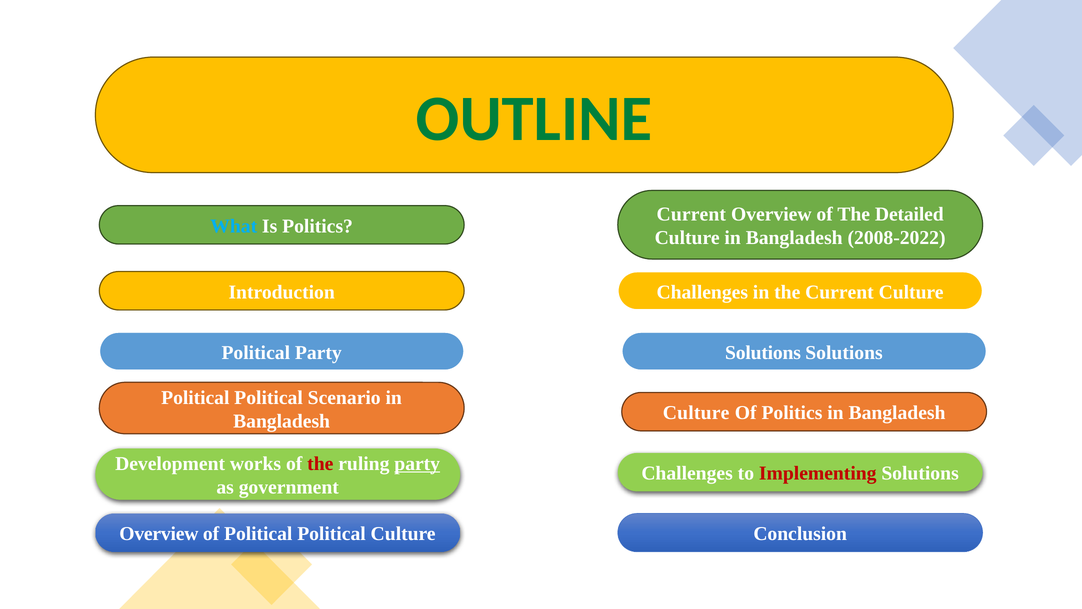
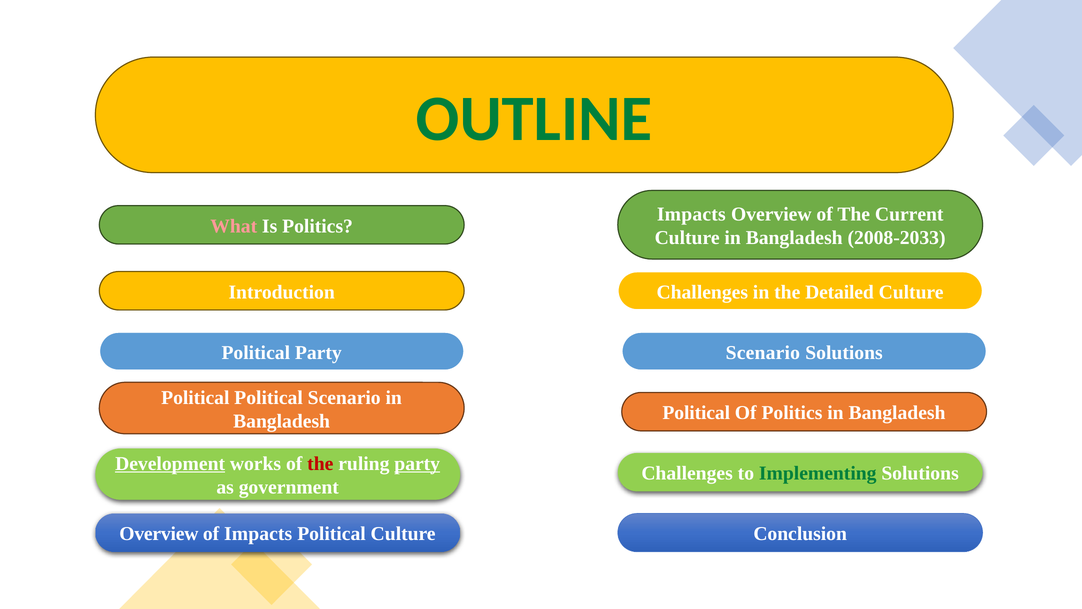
Current: Current -> Impacts (691, 214)
Detailed: Detailed -> Current (909, 214)
What colour: light blue -> pink (234, 226)
2008-2022: 2008-2022 -> 2008-2033 (897, 238)
the Current: Current -> Detailed (839, 292)
Solutions: Solutions -> Scenario (763, 352)
Culture: Culture -> Political (696, 413)
Development underline: none -> present (170, 463)
Implementing colour: red -> green (818, 473)
of Political: Political -> Impacts (258, 534)
